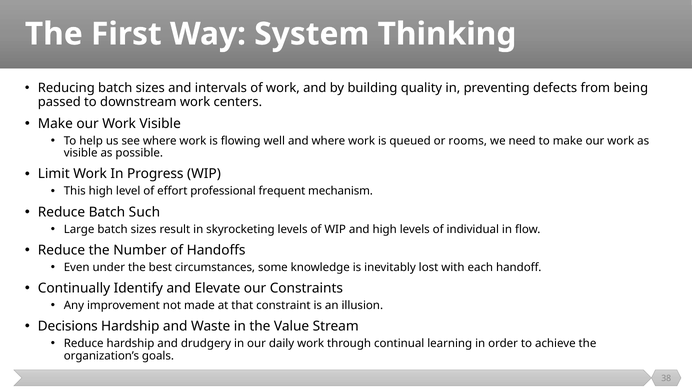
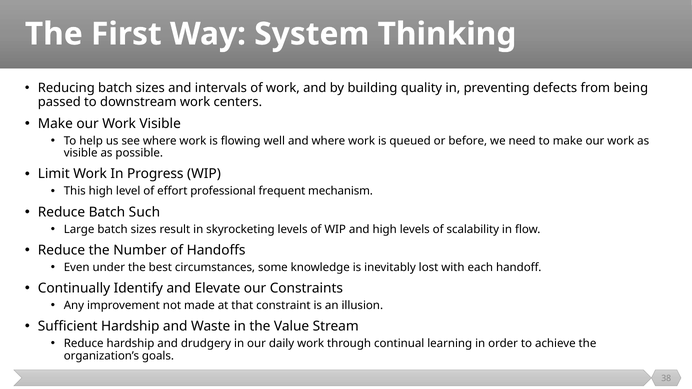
rooms: rooms -> before (468, 141)
individual: individual -> scalability (473, 229)
Decisions: Decisions -> Sufficient (68, 326)
